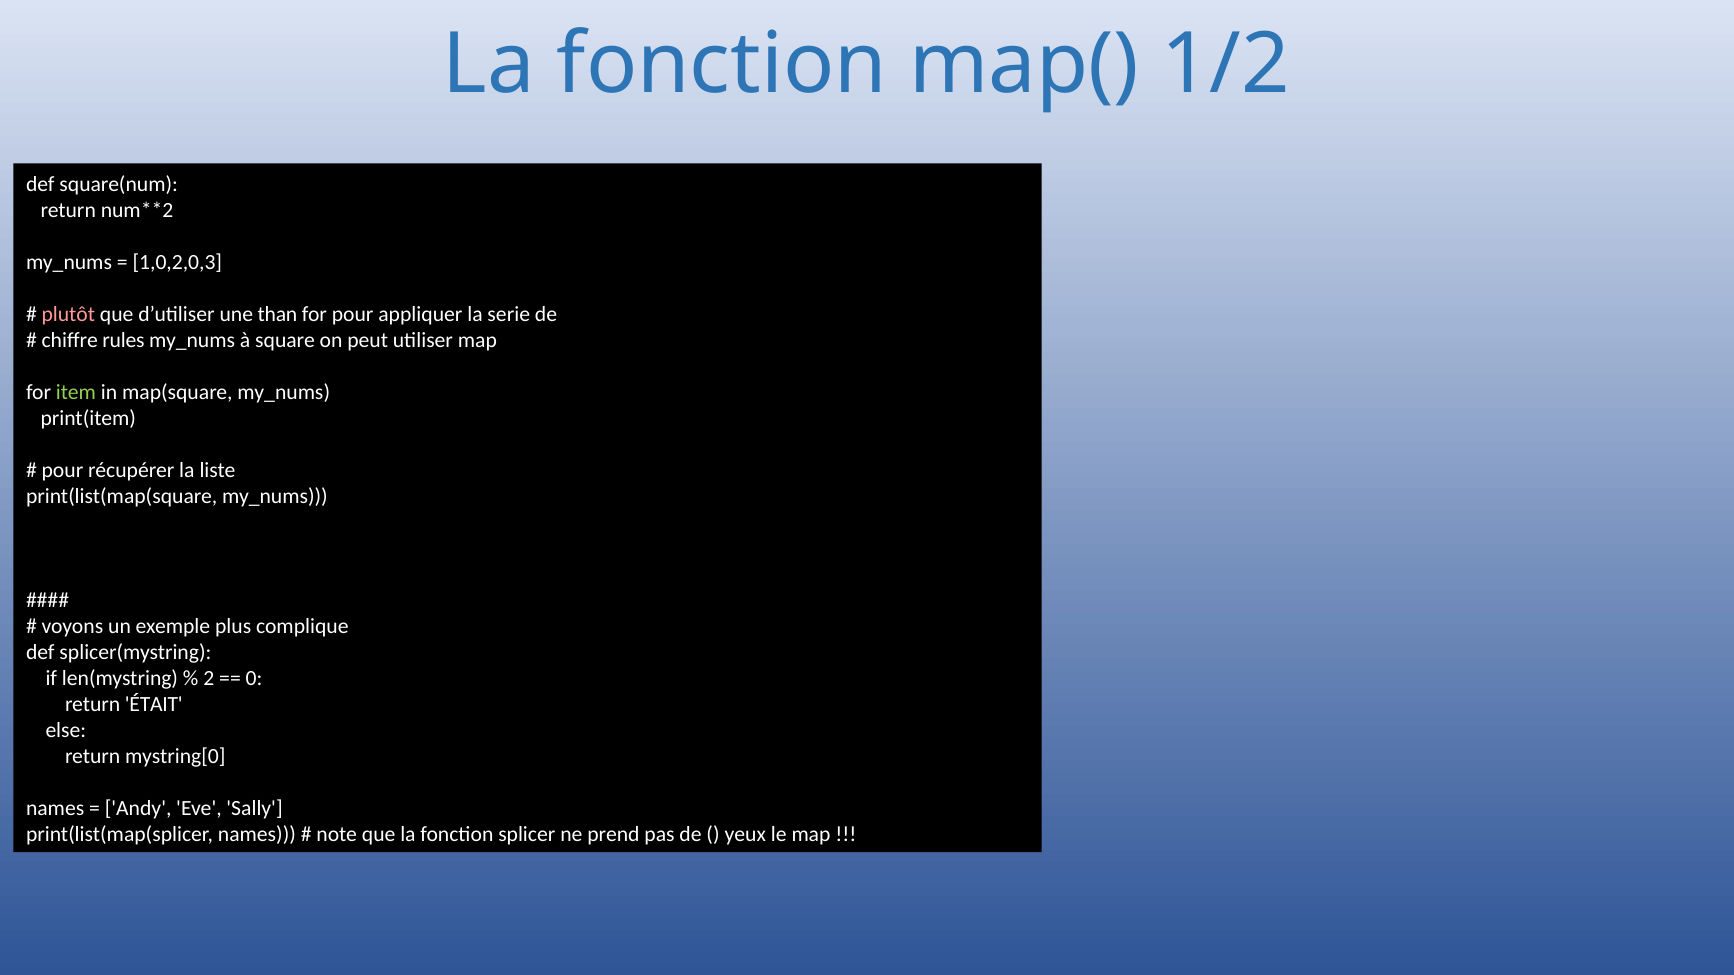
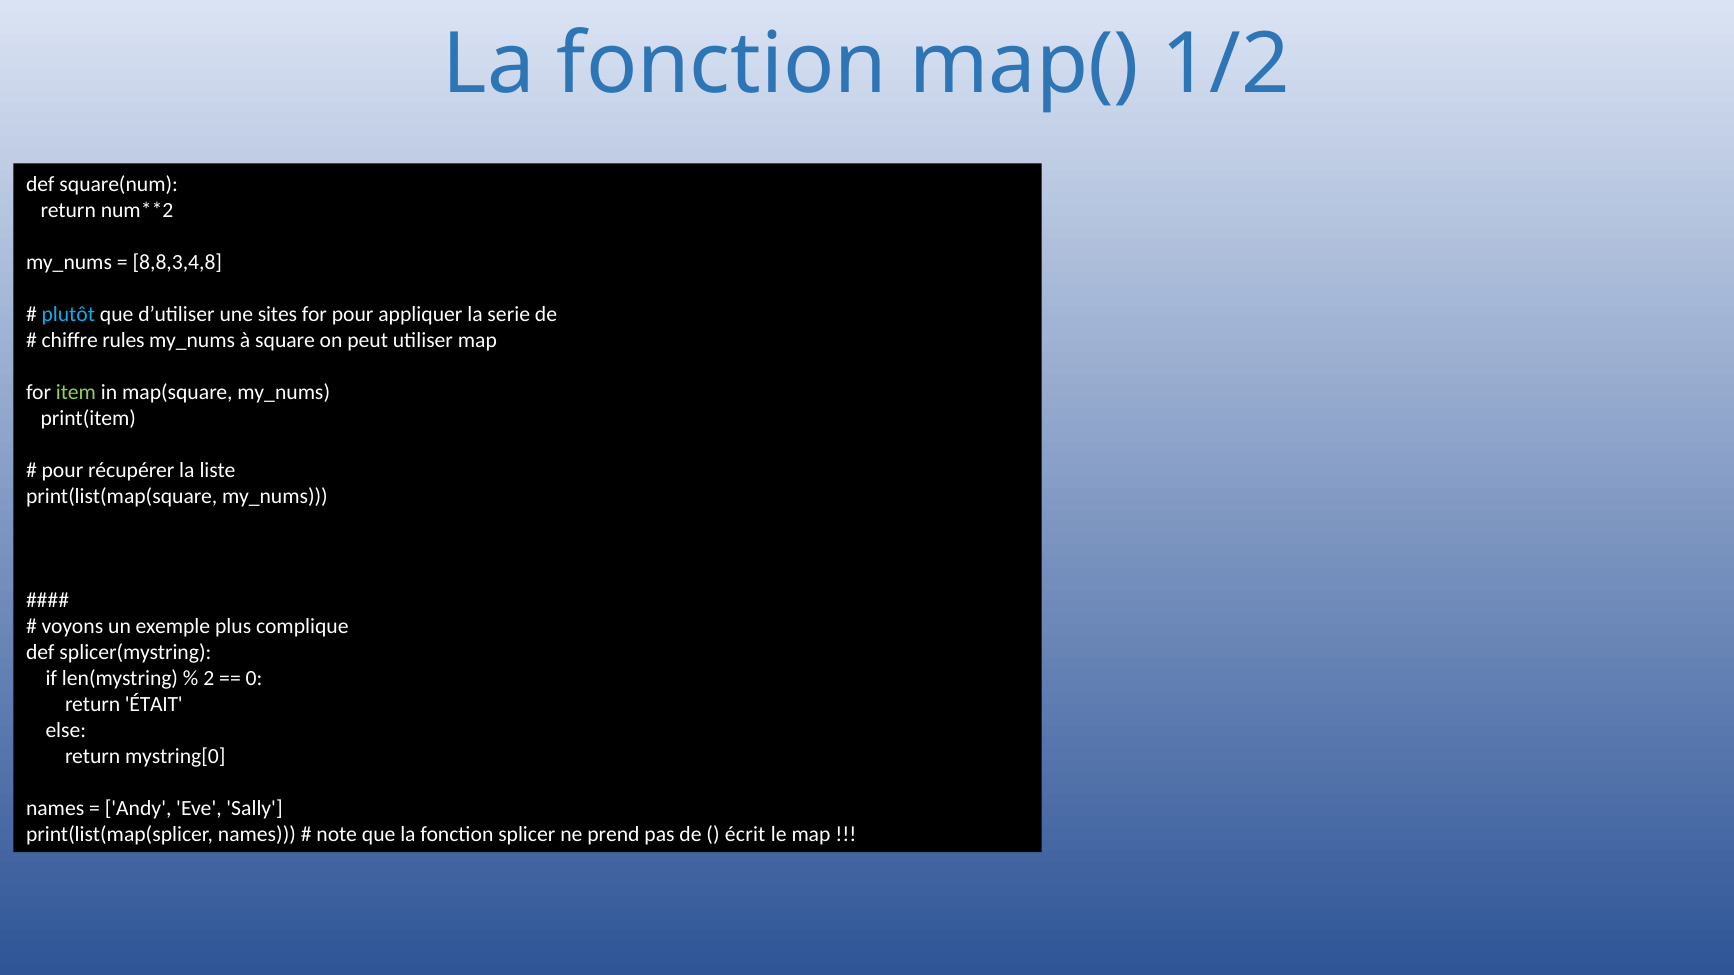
1,0,2,0,3: 1,0,2,0,3 -> 8,8,3,4,8 (177, 262)
plutôt colour: pink -> light blue (68, 314)
than: than -> sites (277, 314)
yeux: yeux -> écrit (745, 835)
